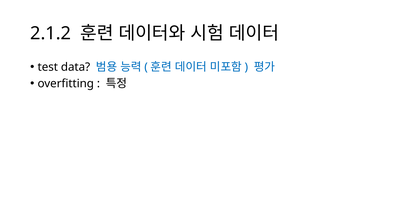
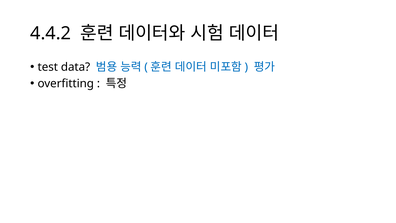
2.1.2: 2.1.2 -> 4.4.2 (51, 33)
